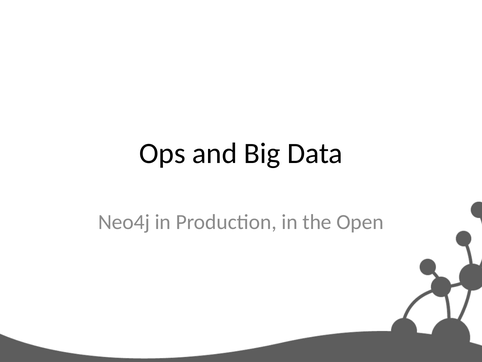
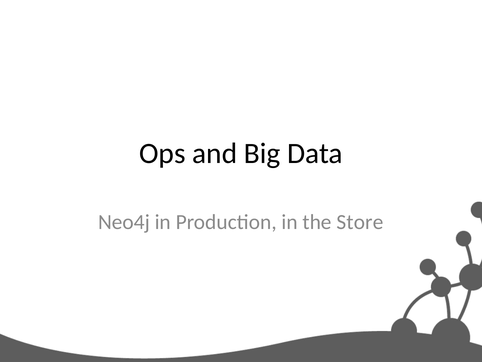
Open: Open -> Store (360, 222)
